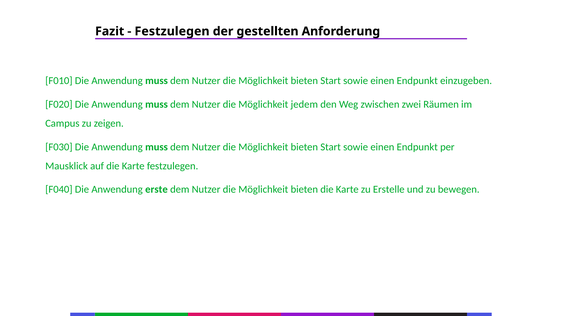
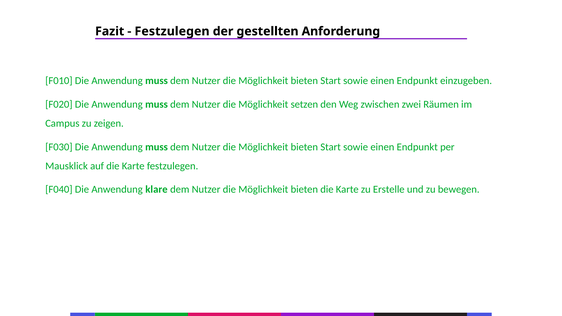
jedem: jedem -> setzen (304, 104)
erste: erste -> klare (156, 190)
